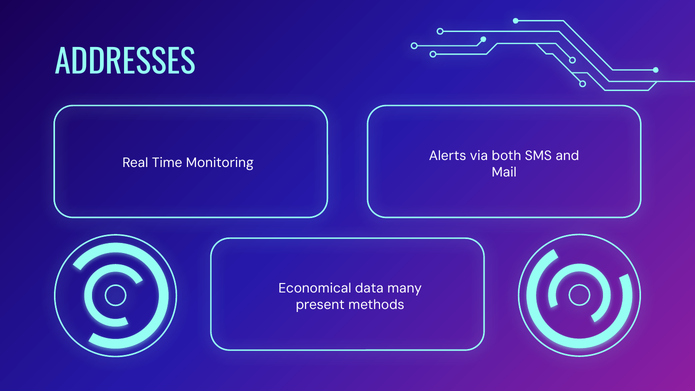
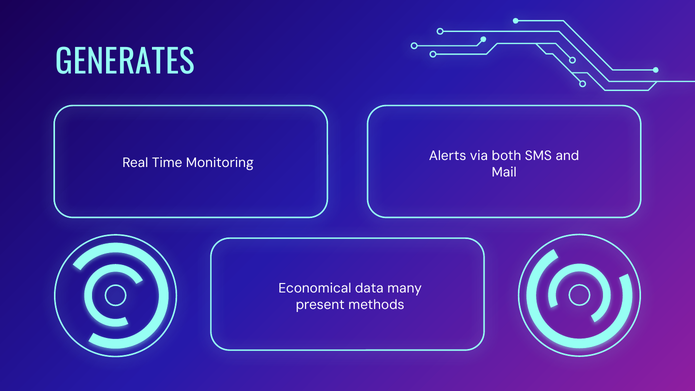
ADDRESSES: ADDRESSES -> GENERATES (125, 63)
